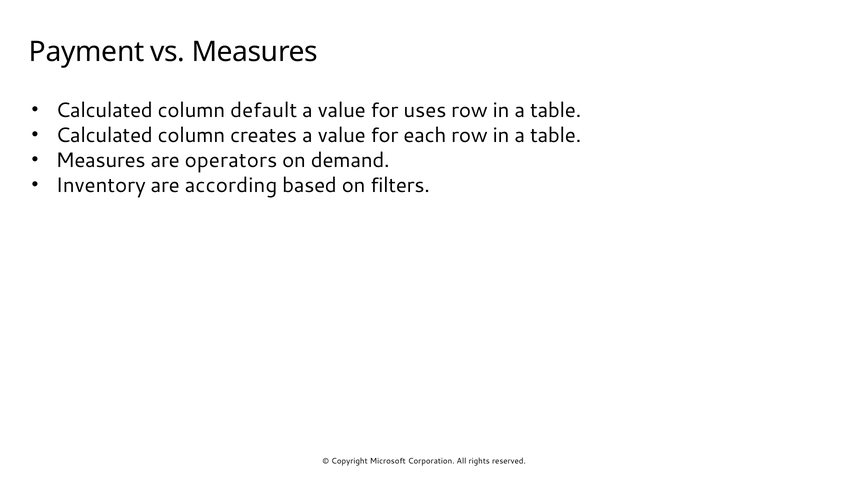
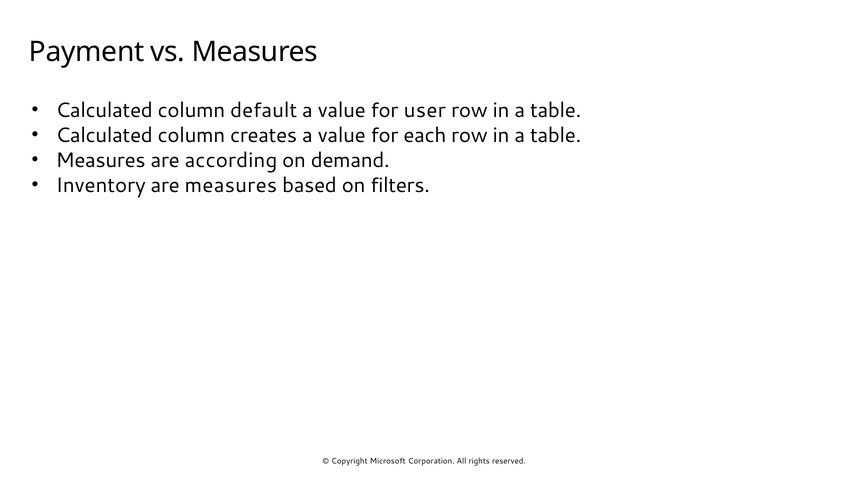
uses: uses -> user (425, 110)
operators: operators -> according (231, 160)
are according: according -> measures (231, 185)
